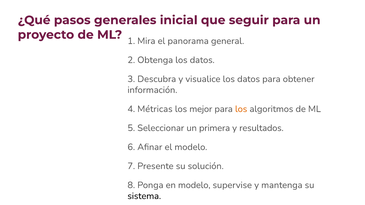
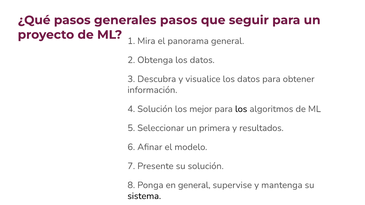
generales inicial: inicial -> pasos (179, 20)
4 Métricas: Métricas -> Solución (155, 109)
los colour: orange -> black (241, 109)
en modelo: modelo -> general (194, 185)
